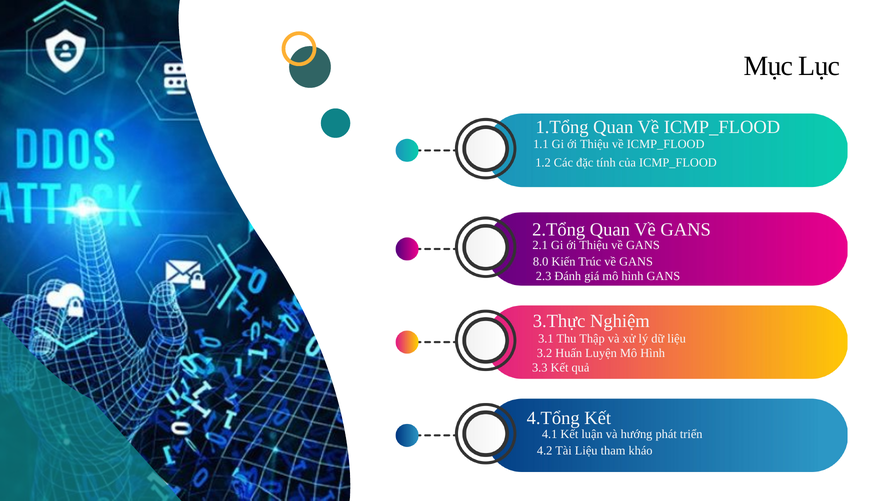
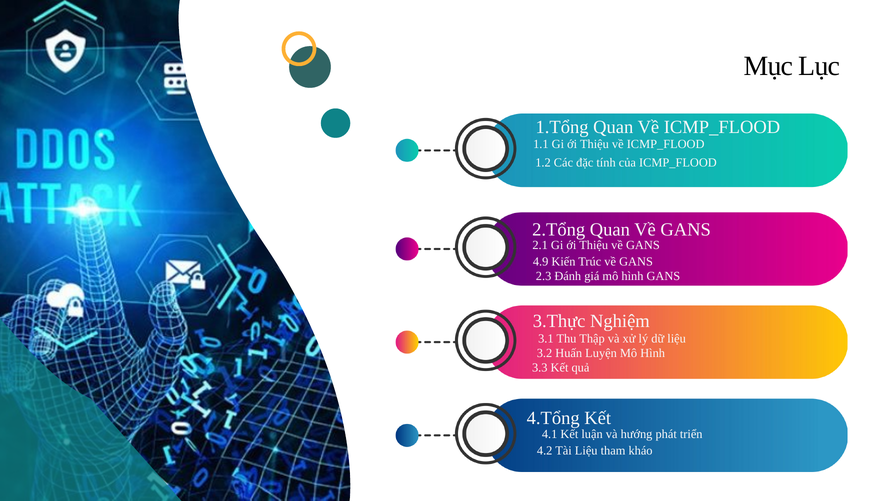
8.0: 8.0 -> 4.9 (541, 262)
